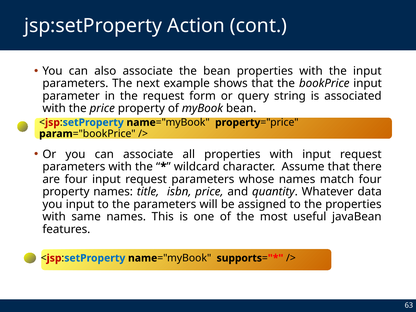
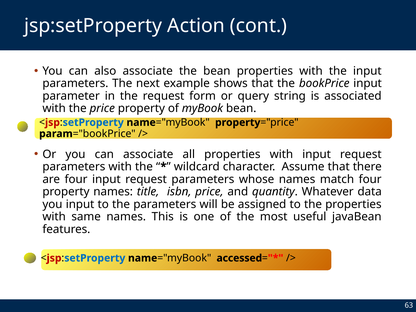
supports: supports -> accessed (239, 258)
